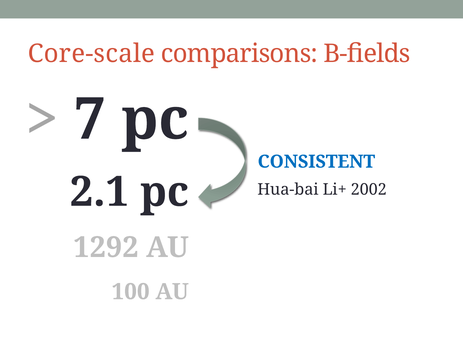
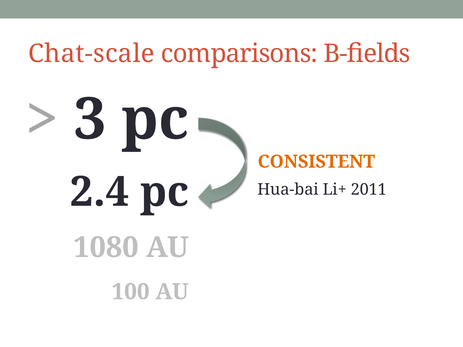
Core-scale: Core-scale -> Chat-scale (91, 54)
7: 7 -> 3 (90, 120)
CONSISTENT colour: blue -> orange (316, 162)
2.1: 2.1 -> 2.4 (99, 192)
2002: 2002 -> 2011 (369, 190)
1292: 1292 -> 1080 (106, 248)
